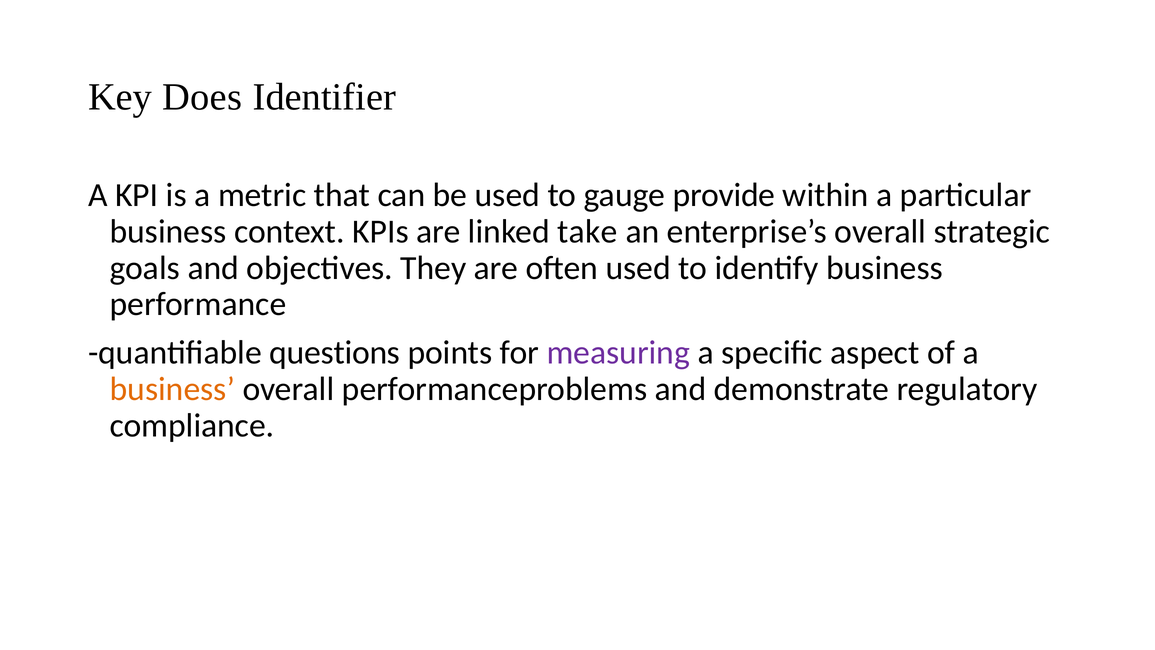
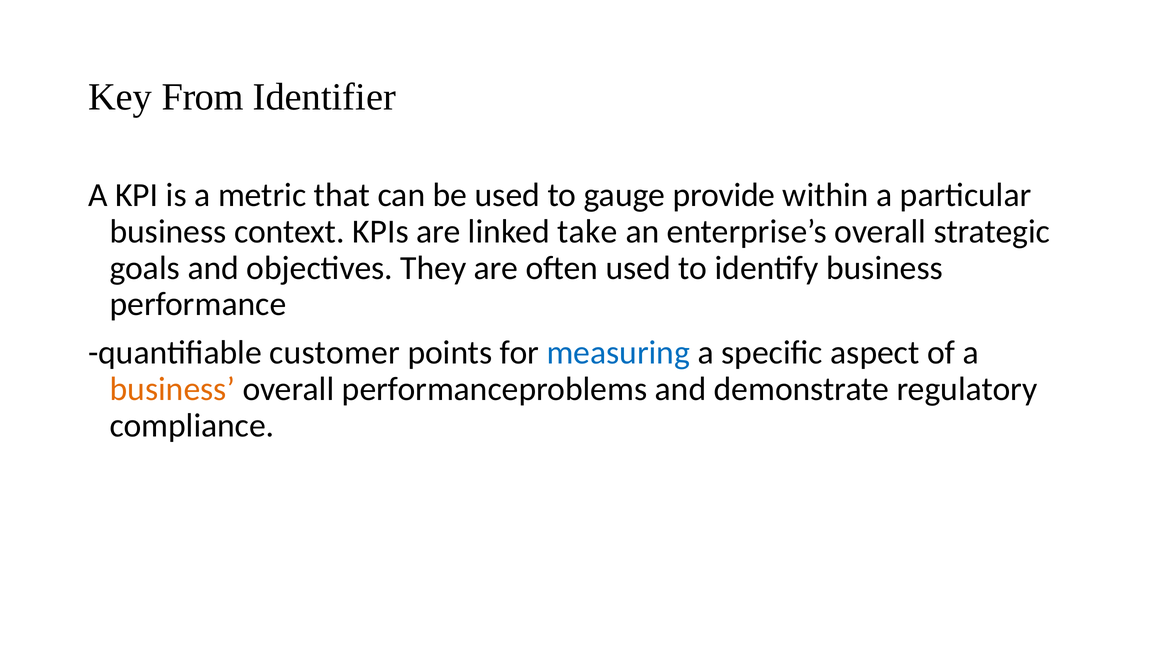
Does: Does -> From (203, 97)
questions: questions -> customer (335, 353)
measuring colour: purple -> blue (618, 353)
